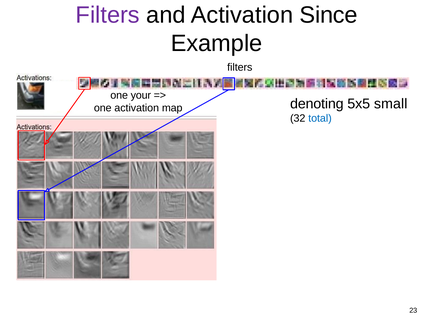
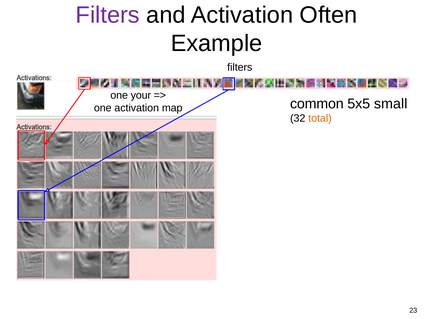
Since: Since -> Often (328, 15)
denoting: denoting -> common (317, 104)
total colour: blue -> orange (320, 118)
